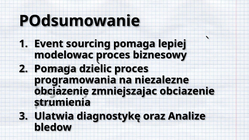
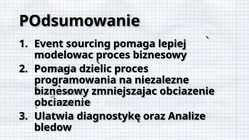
obciazenie: obciazenie -> biznesowy (61, 91)
strumienia: strumienia -> obciazenie (62, 102)
